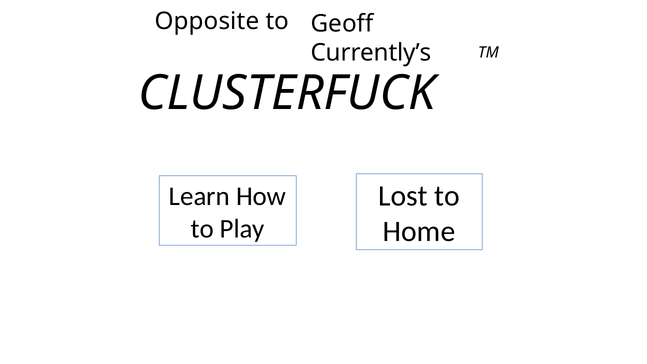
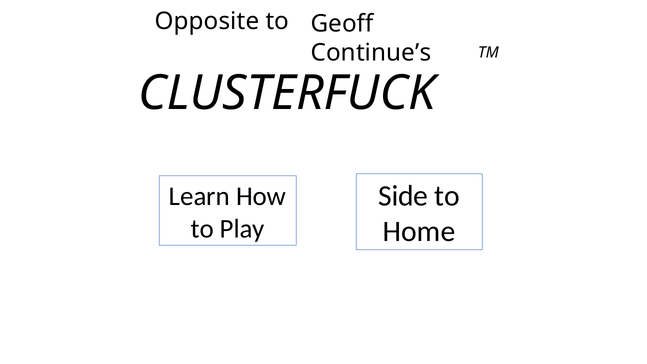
Currently’s: Currently’s -> Continue’s (371, 53)
Lost: Lost -> Side (403, 196)
